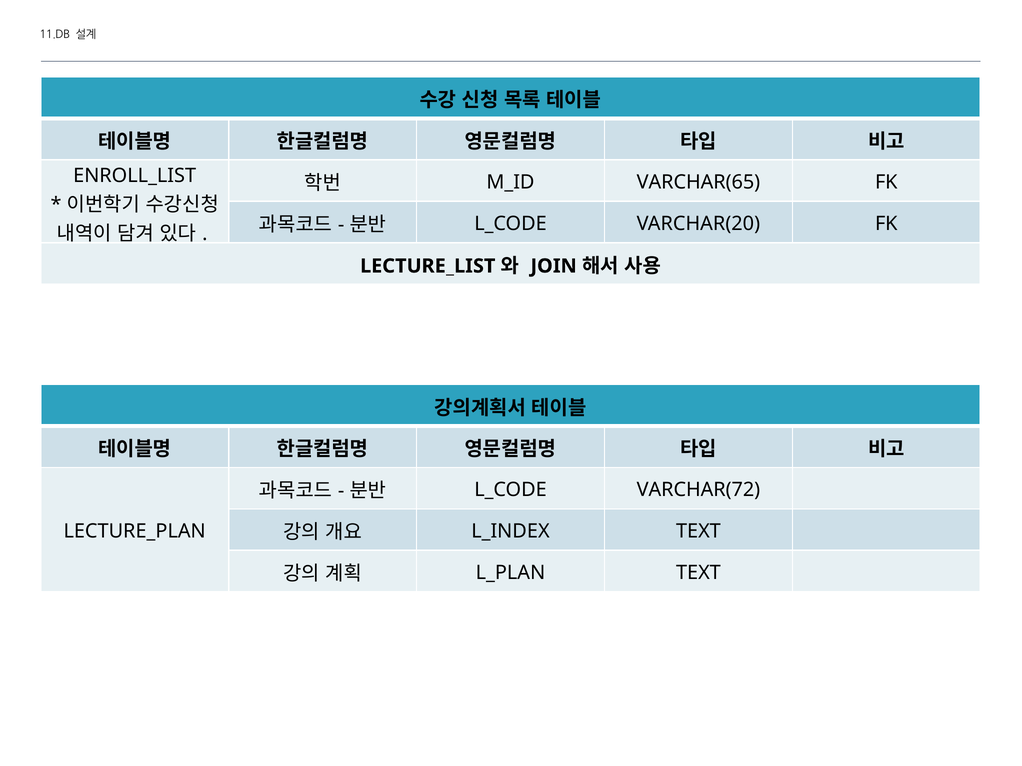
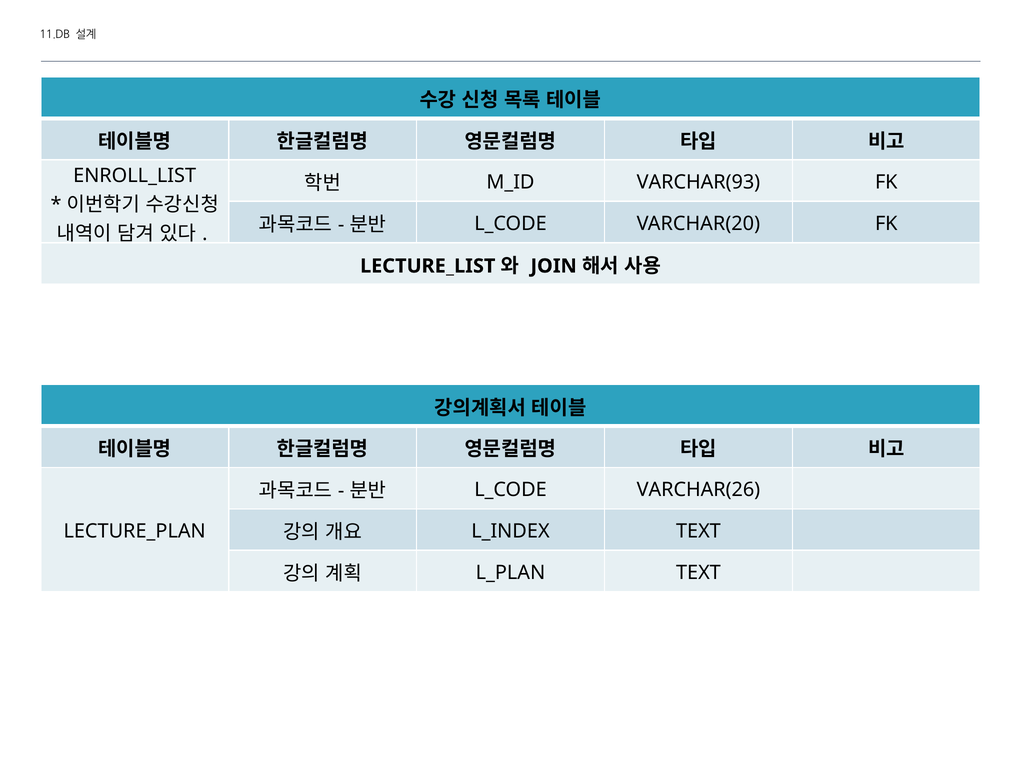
VARCHAR(65: VARCHAR(65 -> VARCHAR(93 (698, 182)
VARCHAR(72: VARCHAR(72 -> VARCHAR(26 (698, 490)
